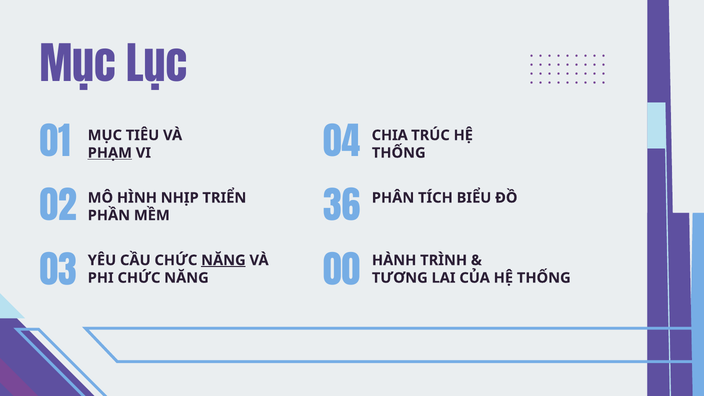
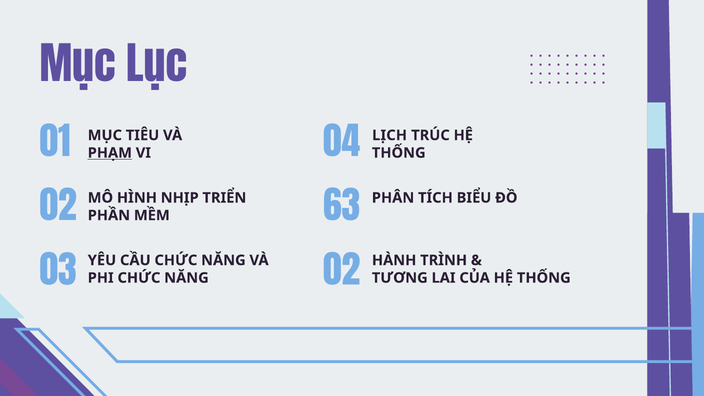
CHIA: CHIA -> LỊCH (390, 135)
36: 36 -> 63 (342, 208)
NĂNG underline: present -> none (223, 260)
03 00: 00 -> 02 (342, 272)
